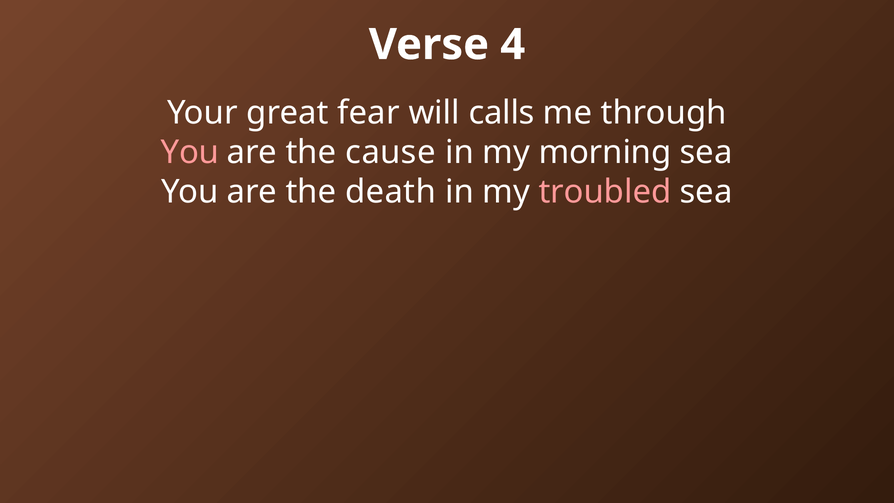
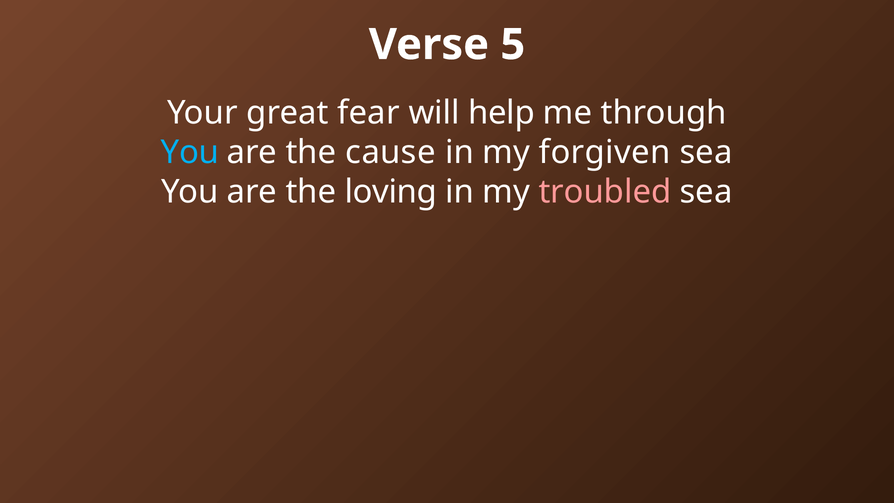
4: 4 -> 5 (513, 45)
calls: calls -> help (502, 113)
You colour: pink -> light blue (190, 153)
morning: morning -> forgiven (605, 153)
death: death -> loving (391, 192)
